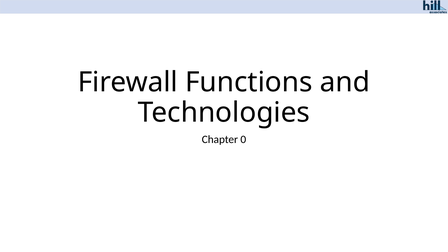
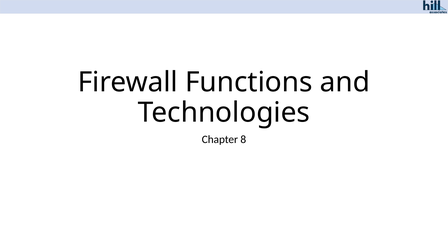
0: 0 -> 8 (243, 139)
